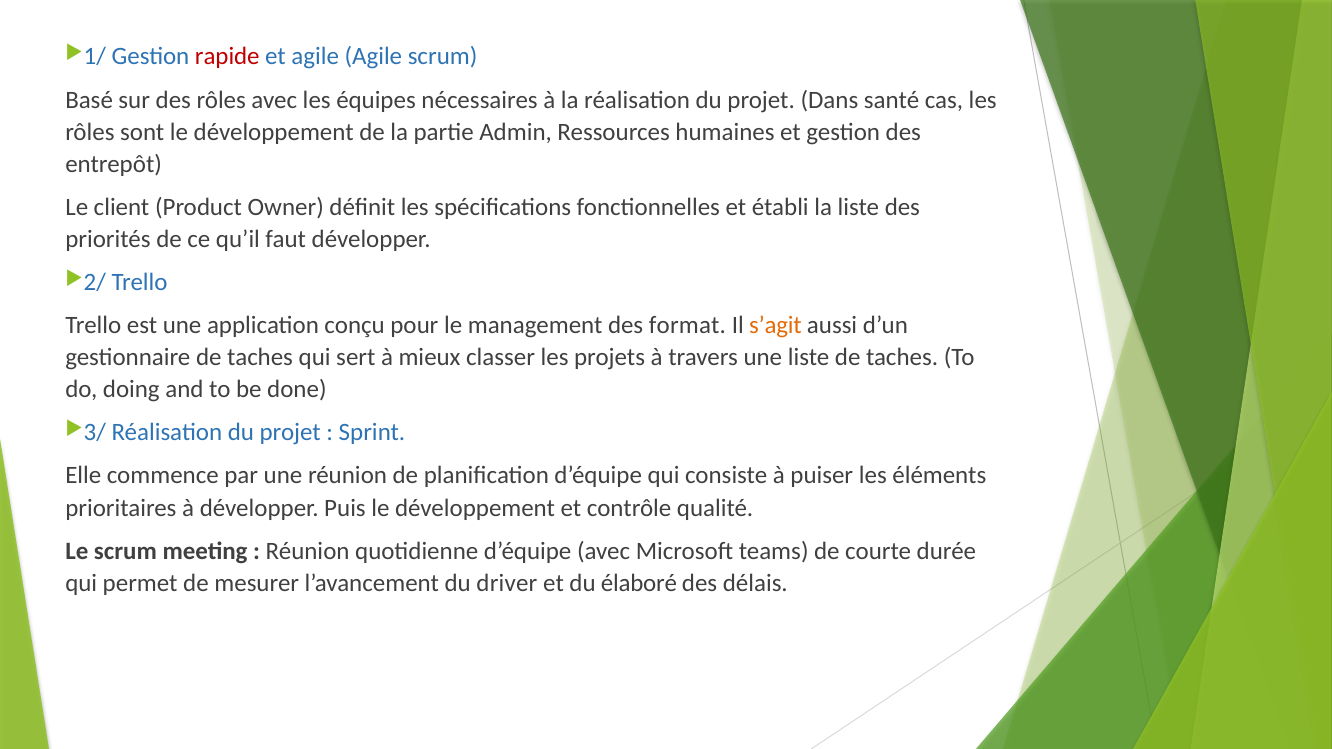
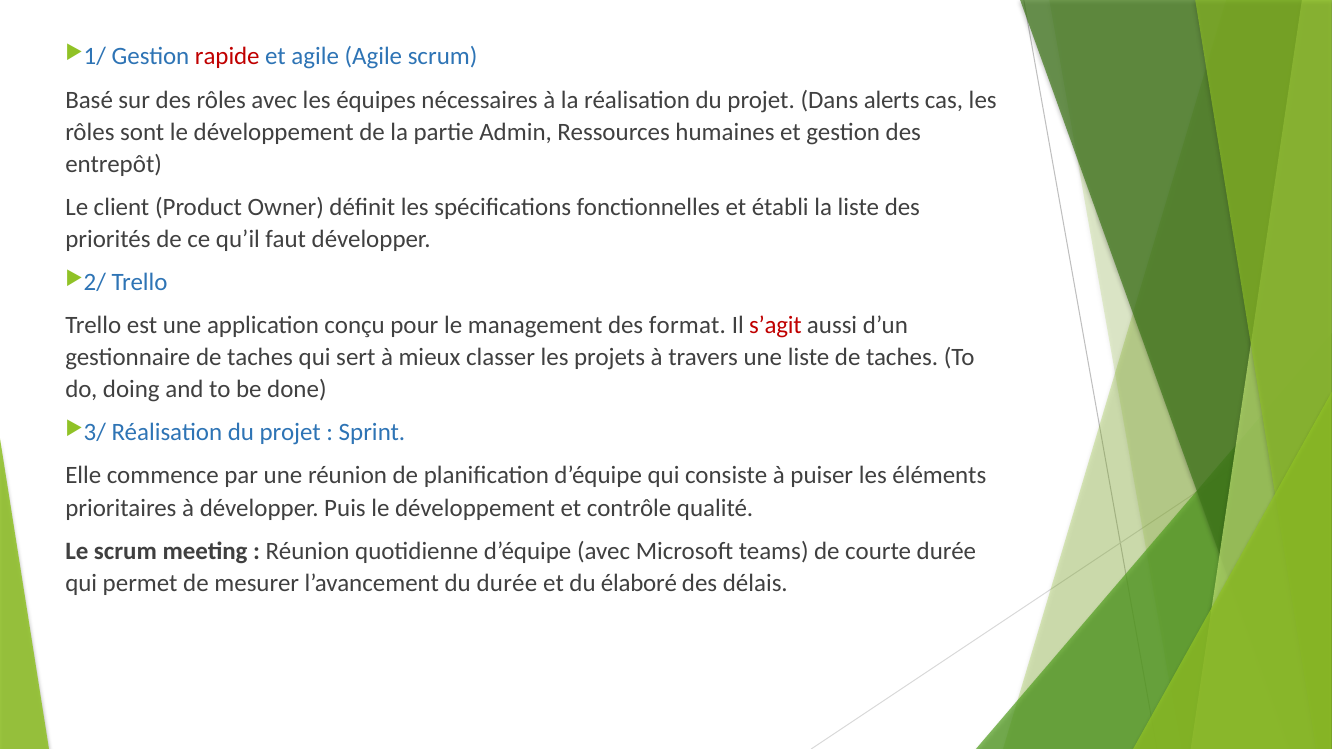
santé: santé -> alerts (892, 100)
s’agit colour: orange -> red (775, 326)
du driver: driver -> durée (507, 583)
